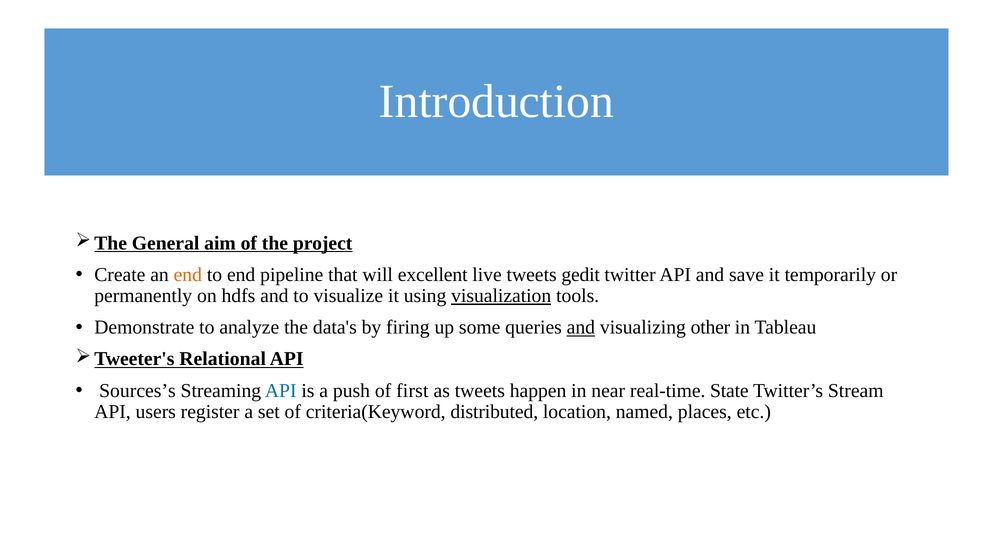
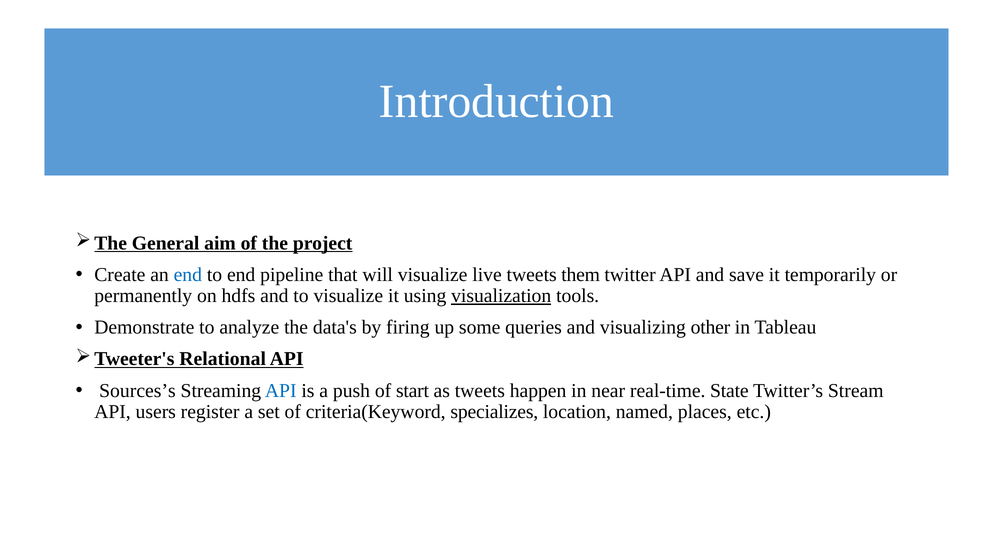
end colour: orange -> blue (188, 274)
will excellent: excellent -> visualize (433, 274)
gedit: gedit -> them (581, 274)
and underline: present -> none (581, 327)
first: first -> start (413, 390)
distributed: distributed -> specializes (494, 411)
